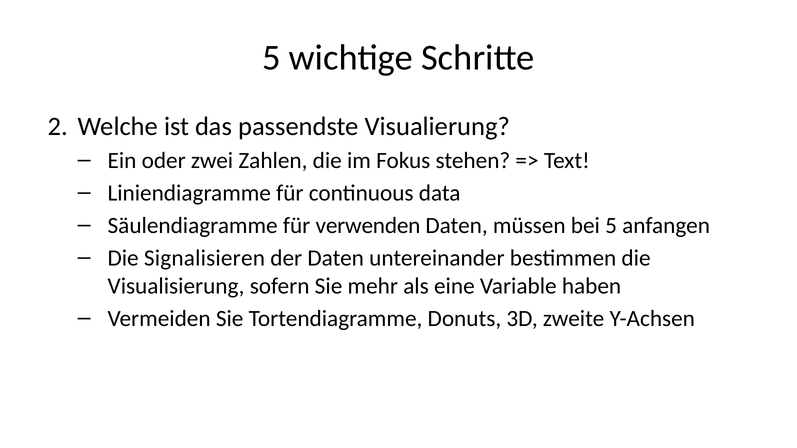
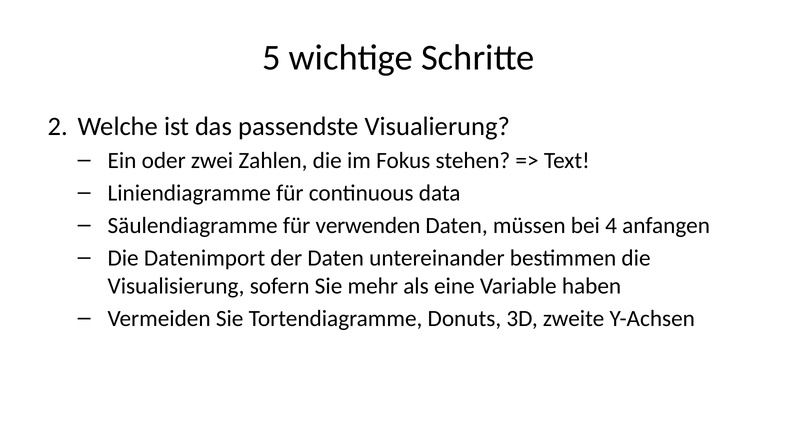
bei 5: 5 -> 4 (611, 226)
Signalisieren: Signalisieren -> Datenimport (205, 258)
